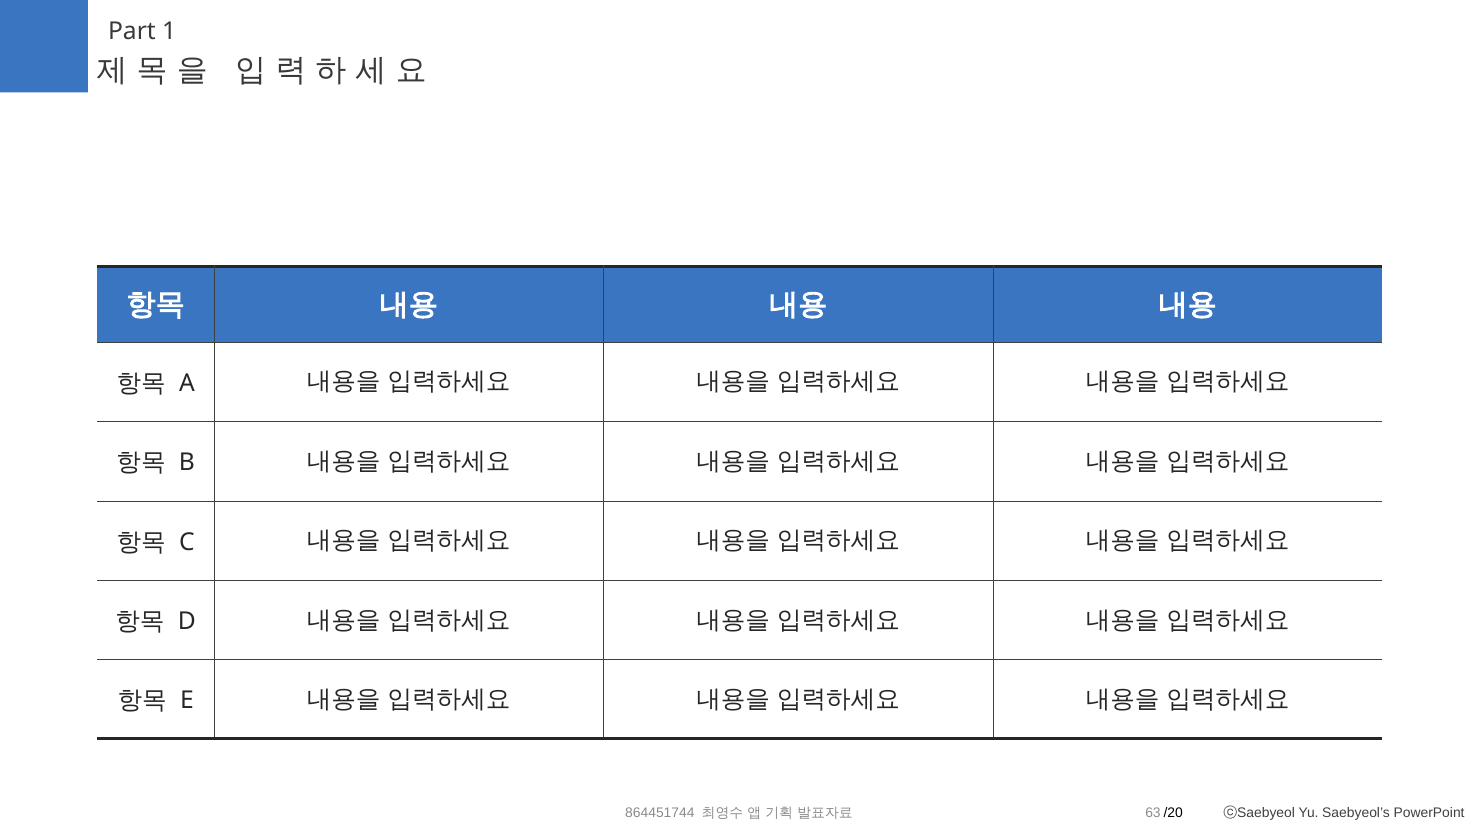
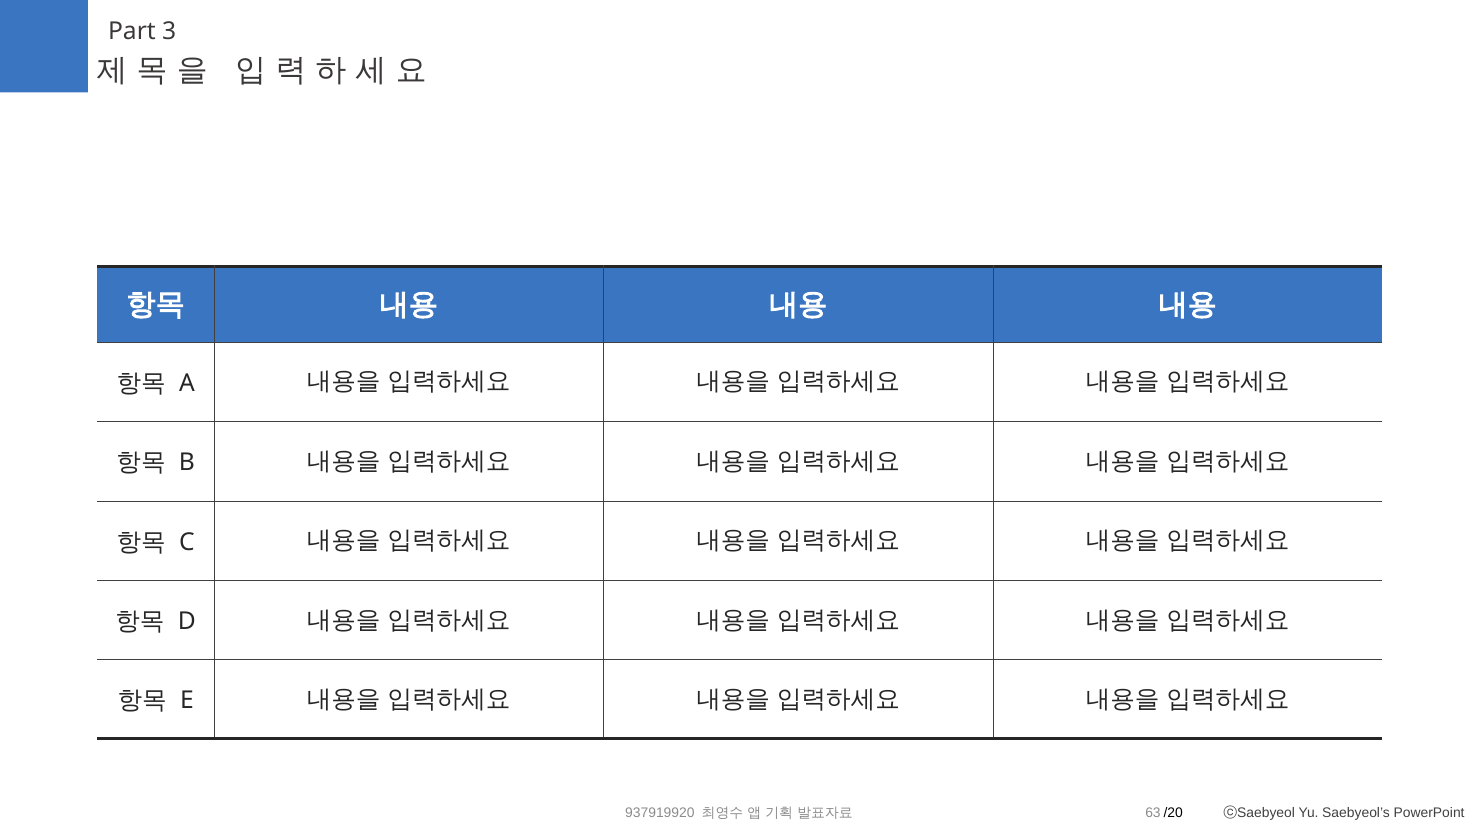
1: 1 -> 3 (169, 31)
864451744: 864451744 -> 937919920 (660, 814)
